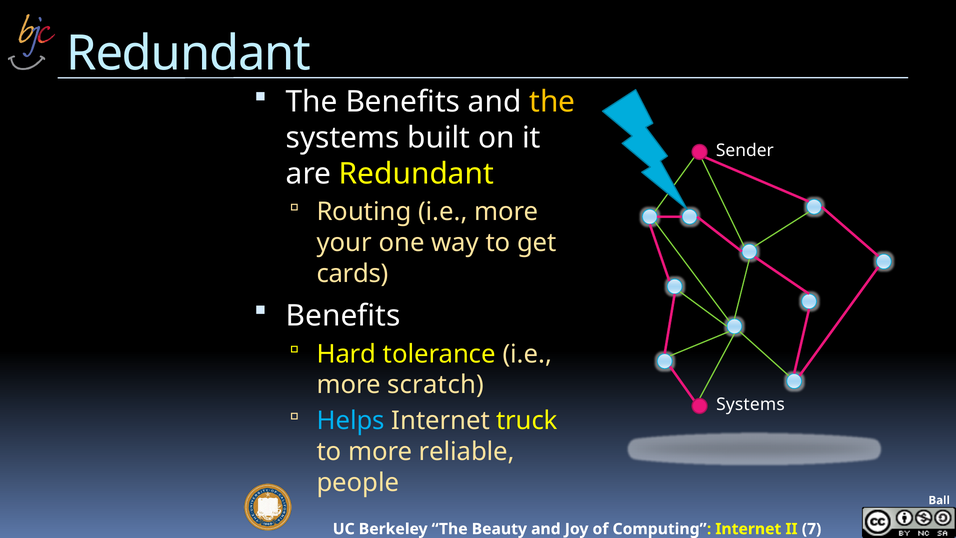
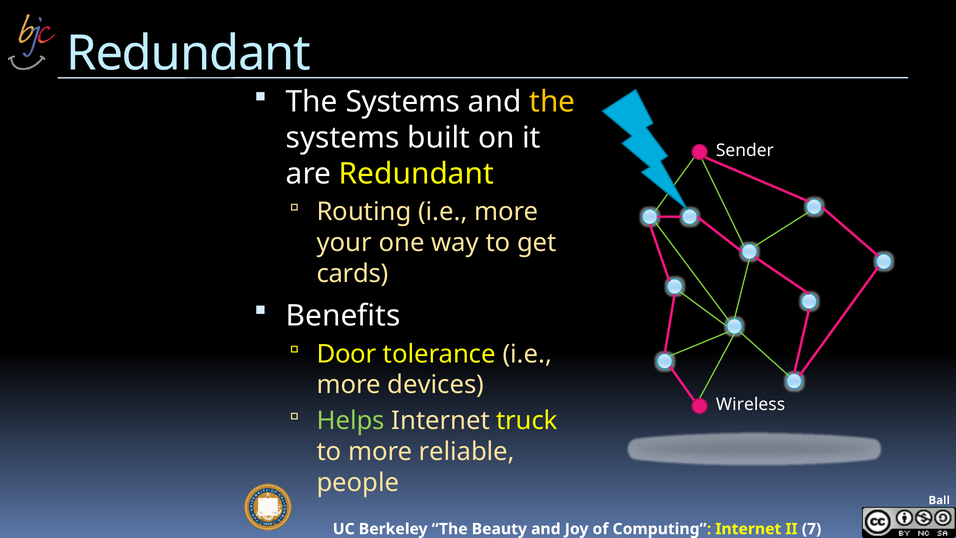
Benefits: Benefits -> Systems (403, 102)
Hard: Hard -> Door (346, 354)
scratch: scratch -> devices (436, 385)
Systems: Systems -> Wireless (751, 404)
Helps colour: light blue -> light green (351, 421)
